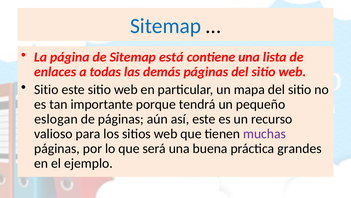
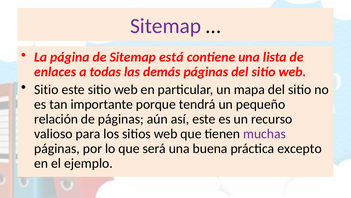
Sitemap colour: blue -> purple (166, 26)
eslogan: eslogan -> relación (56, 119)
grandes: grandes -> excepto (300, 148)
